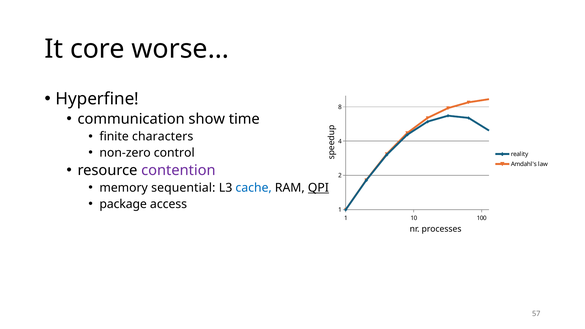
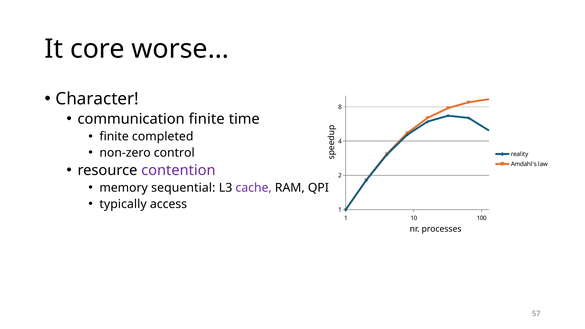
Hyperfine: Hyperfine -> Character (97, 99)
communication show: show -> finite (207, 119)
characters: characters -> completed (163, 137)
cache colour: blue -> purple (254, 188)
QPI underline: present -> none (318, 188)
package: package -> typically (123, 204)
